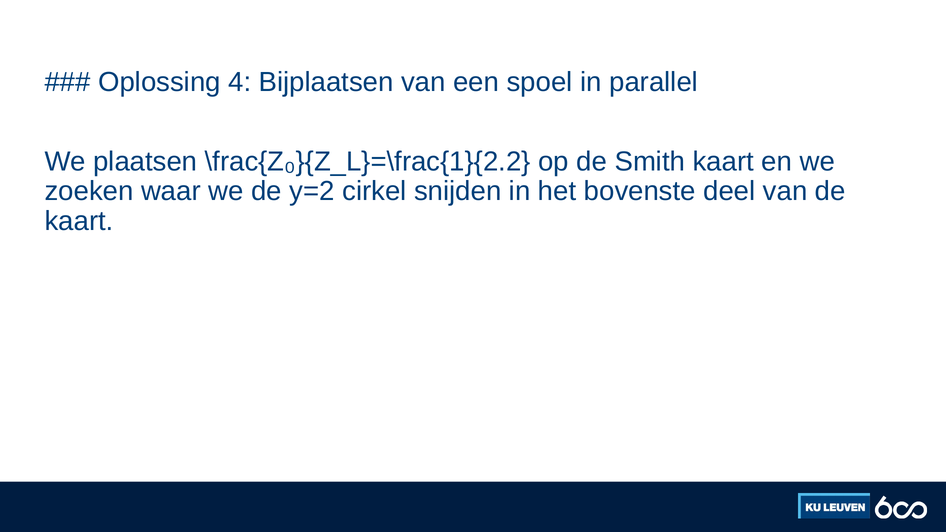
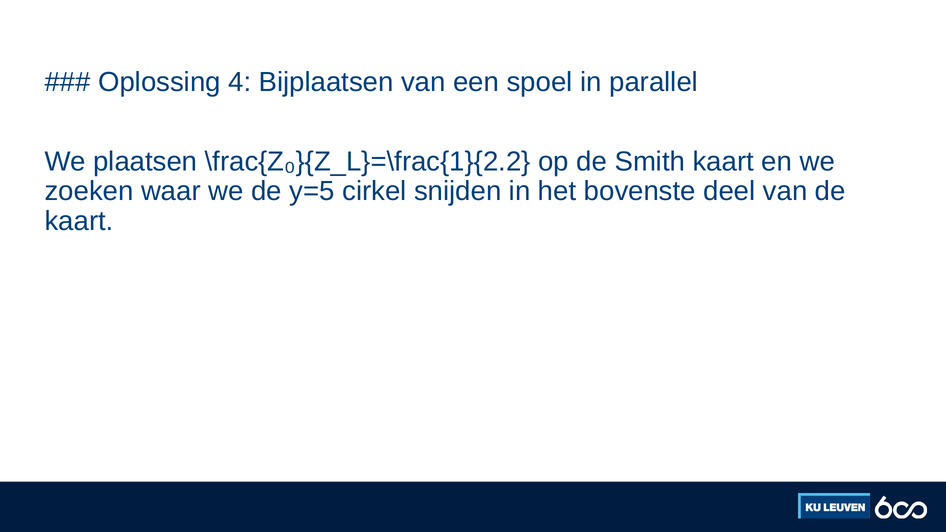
y=2: y=2 -> y=5 (312, 191)
